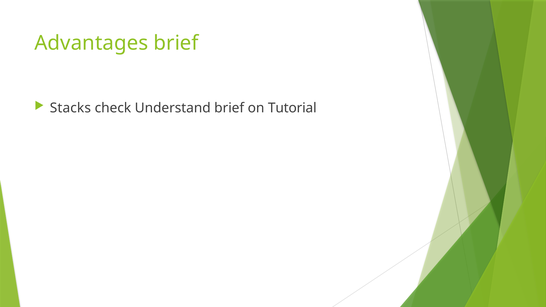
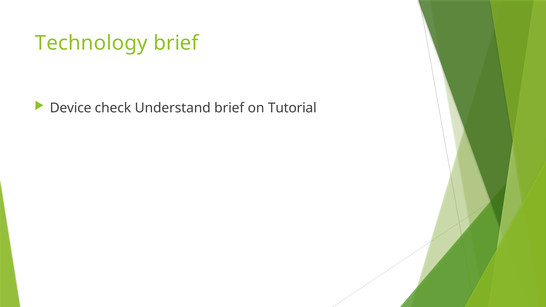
Advantages: Advantages -> Technology (91, 43)
Stacks: Stacks -> Device (71, 108)
